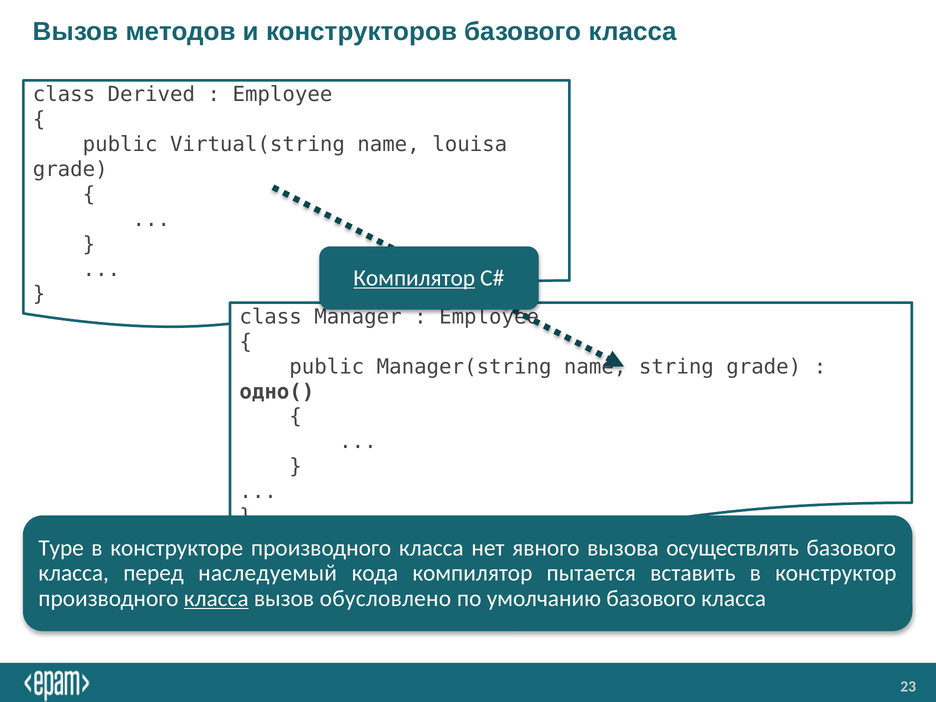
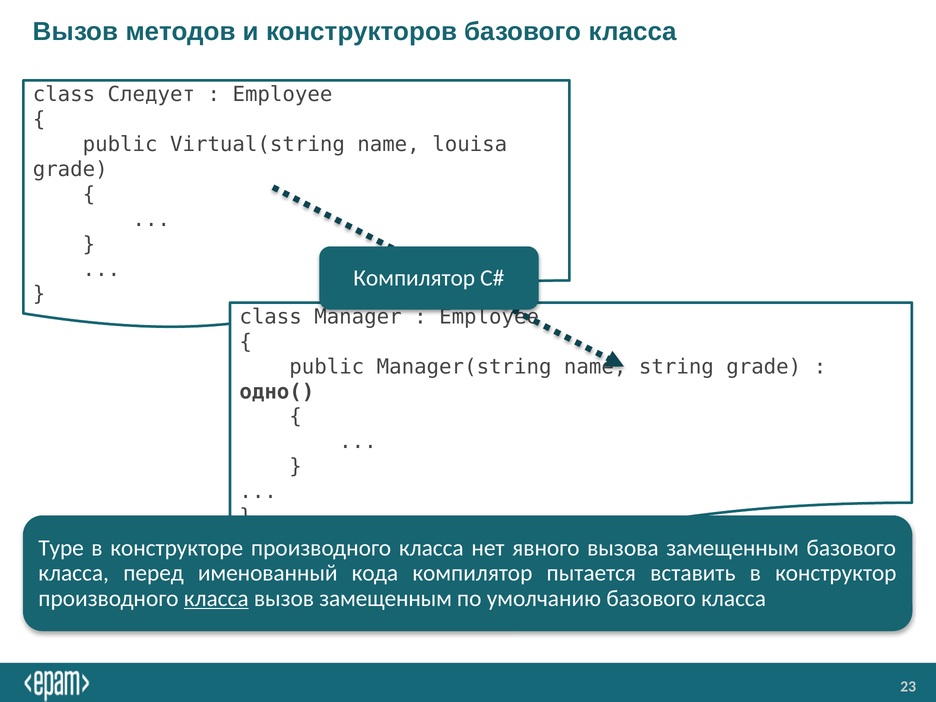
Derived: Derived -> Следует (151, 95)
Компилятор underline: present -> none (414, 278)
вызова осуществлять: осуществлять -> замещенным (733, 548)
наследуемый: наследуемый -> именованный (268, 573)
вызов обусловлено: обусловлено -> замещенным (386, 598)
